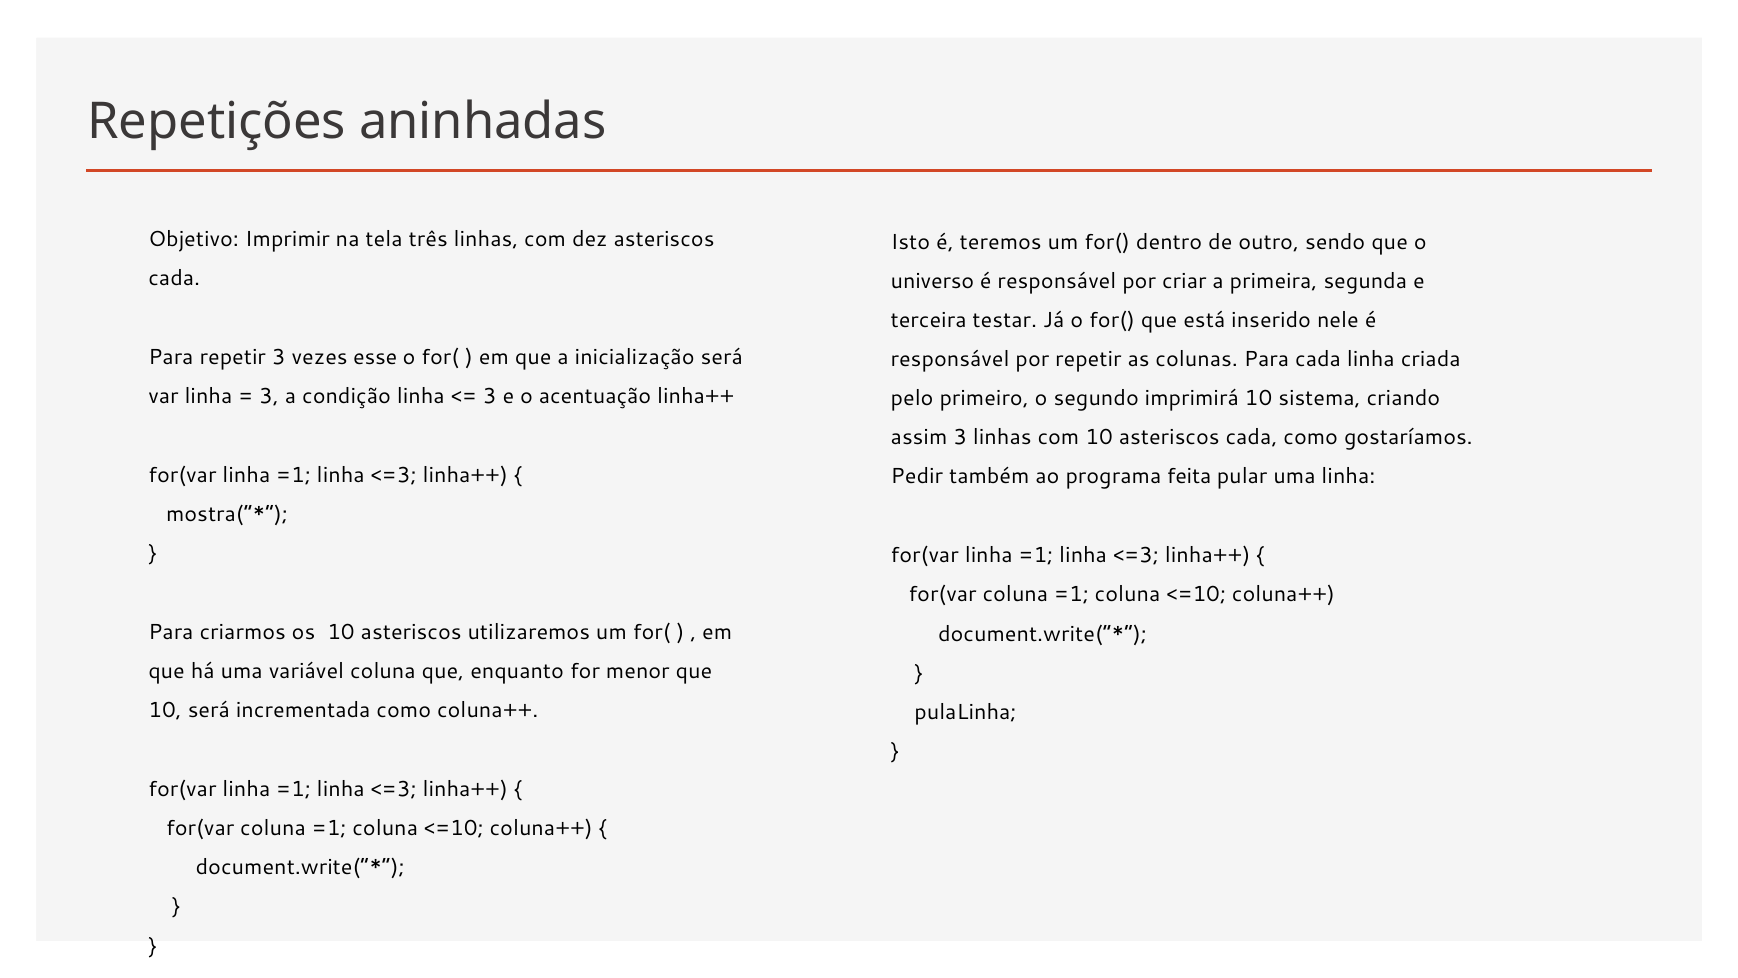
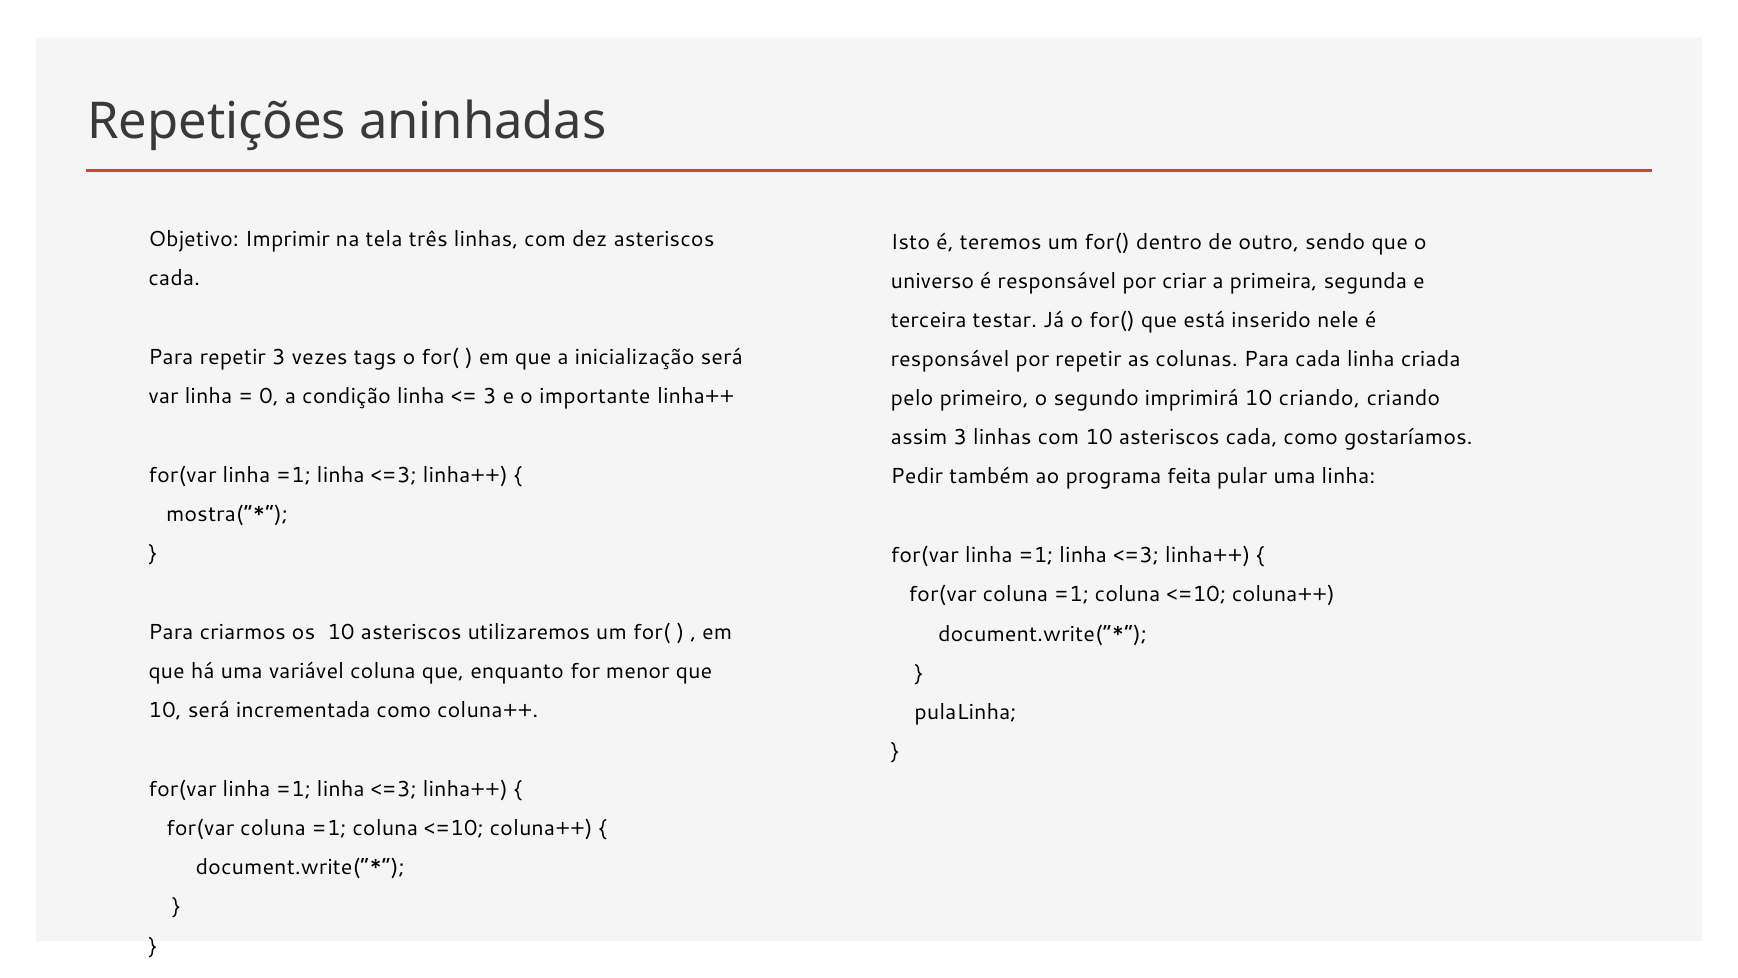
esse: esse -> tags (375, 357)
3: 3 -> 0 (269, 396)
acentuação: acentuação -> importante (595, 396)
10 sistema: sistema -> criando (1319, 398)
